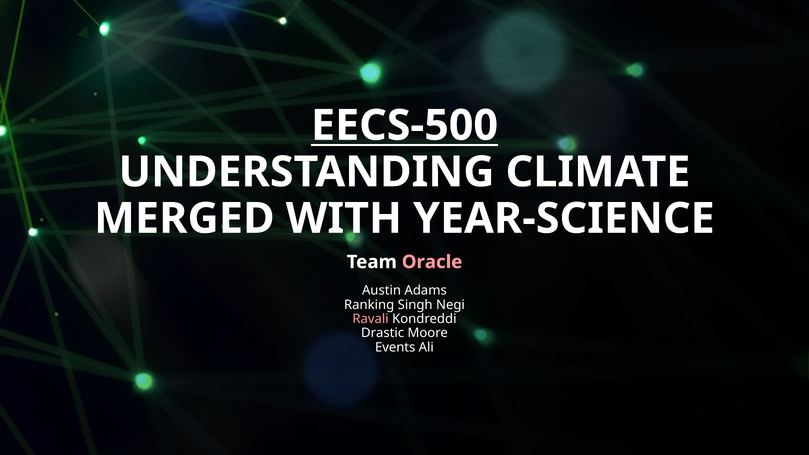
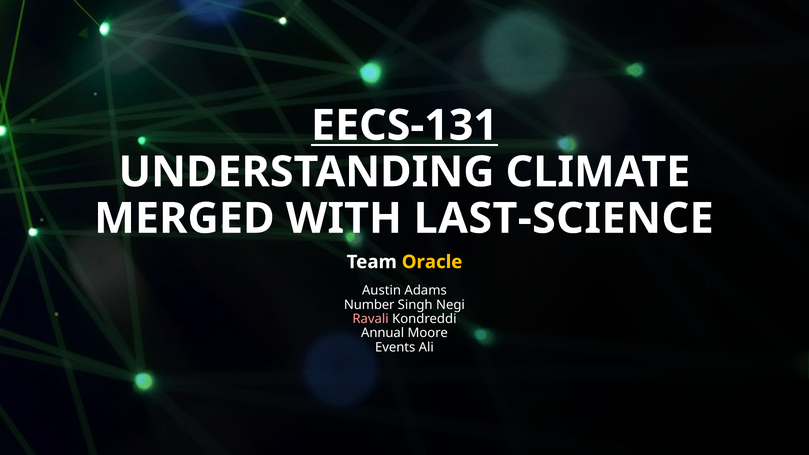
EECS-500: EECS-500 -> EECS-131 (405, 126)
YEAR-SCIENCE: YEAR-SCIENCE -> LAST-SCIENCE (564, 219)
Oracle colour: pink -> yellow (432, 262)
Ranking: Ranking -> Number (369, 305)
Drastic: Drastic -> Annual (383, 333)
